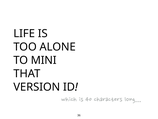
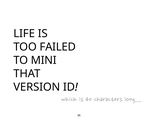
ALONE: ALONE -> FAILED (58, 47)
